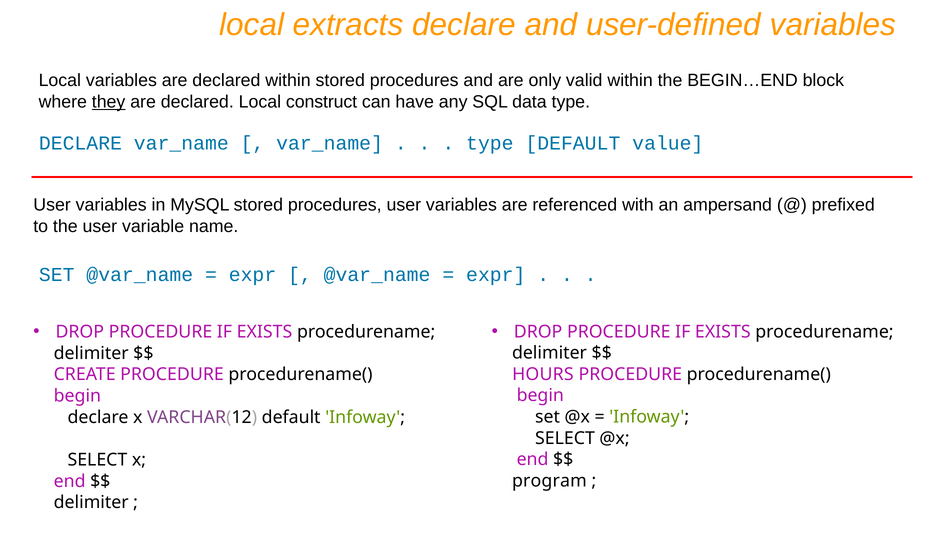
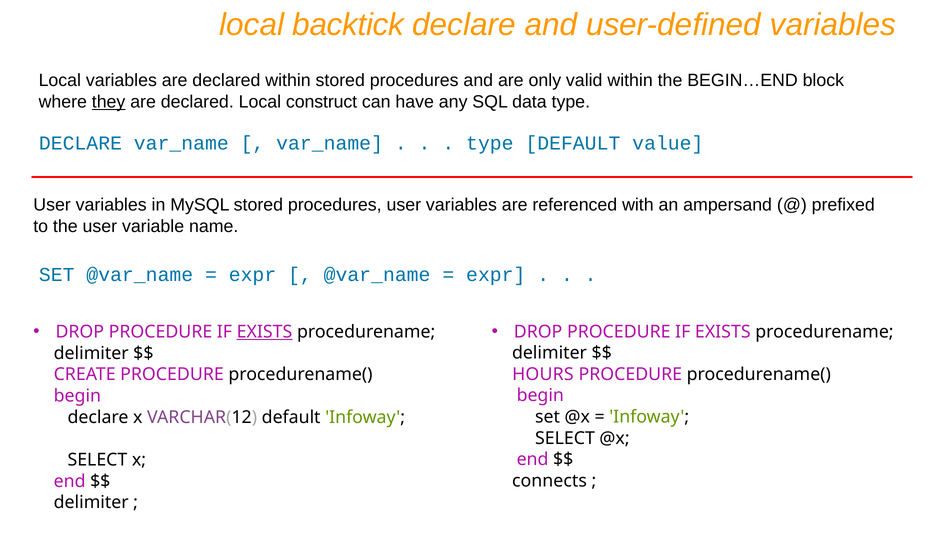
extracts: extracts -> backtick (348, 25)
EXISTS underline: none -> present (264, 332)
program: program -> connects (549, 481)
